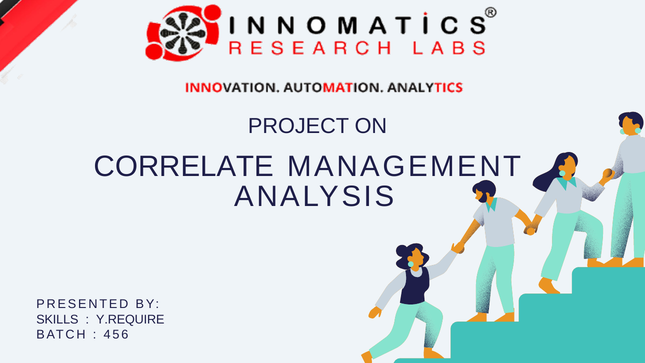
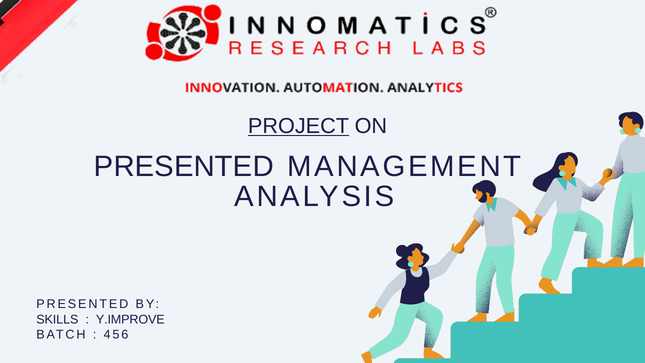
PROJECT underline: none -> present (298, 126)
CORRELATE: CORRELATE -> PRESENTED (184, 166)
Y.REQUIRE: Y.REQUIRE -> Y.IMPROVE (130, 319)
